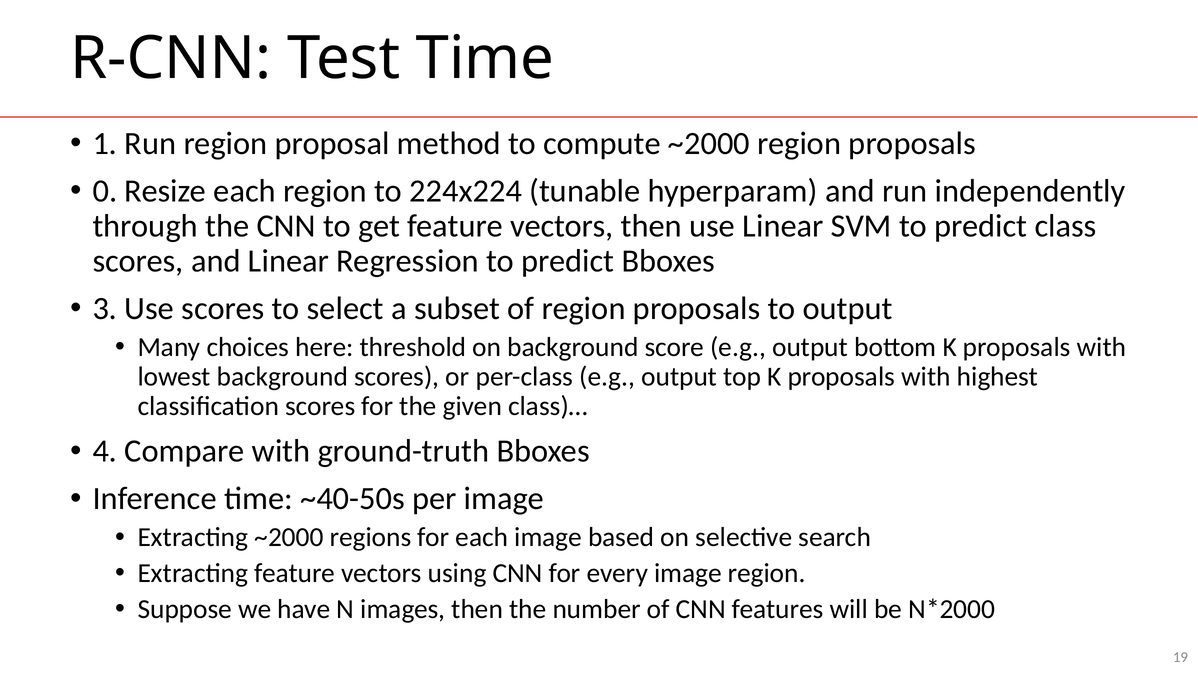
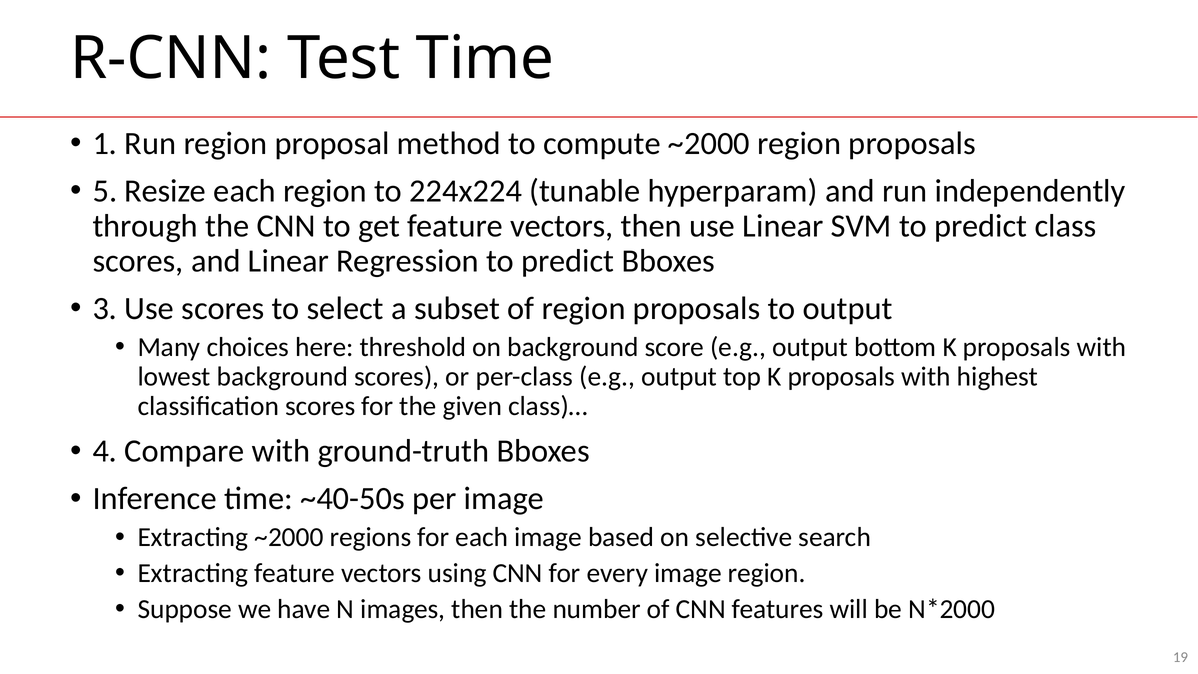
0: 0 -> 5 (105, 191)
